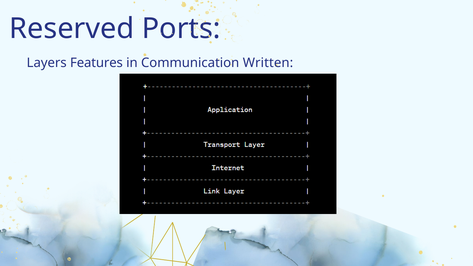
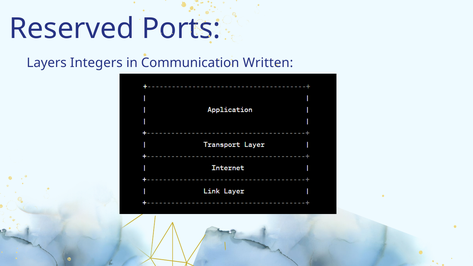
Features: Features -> Integers (96, 63)
